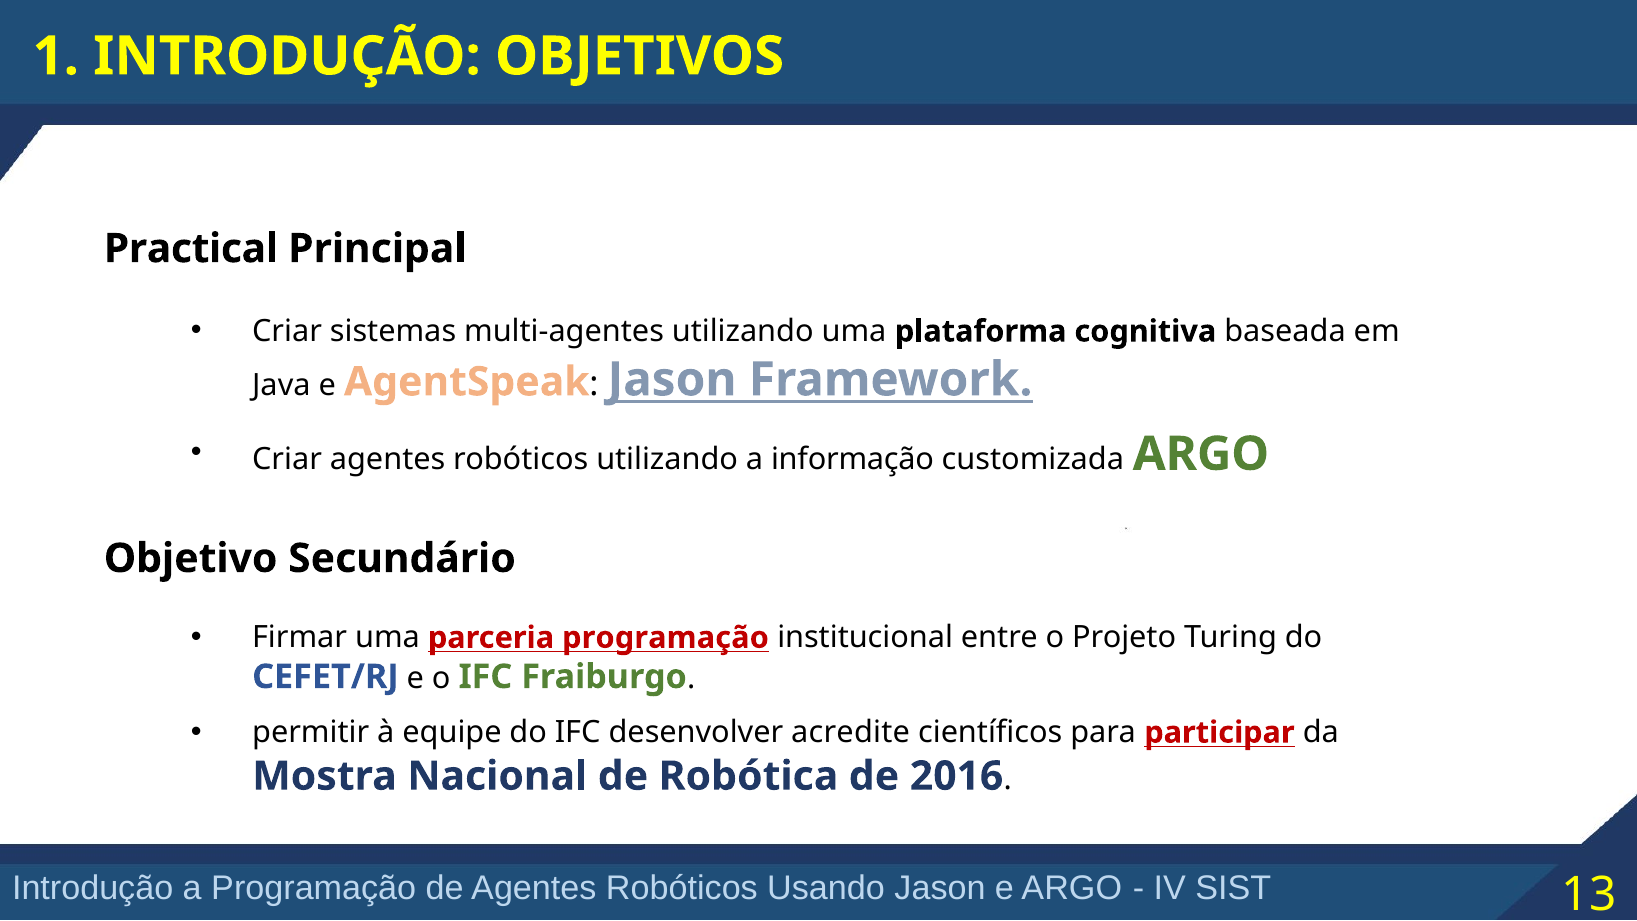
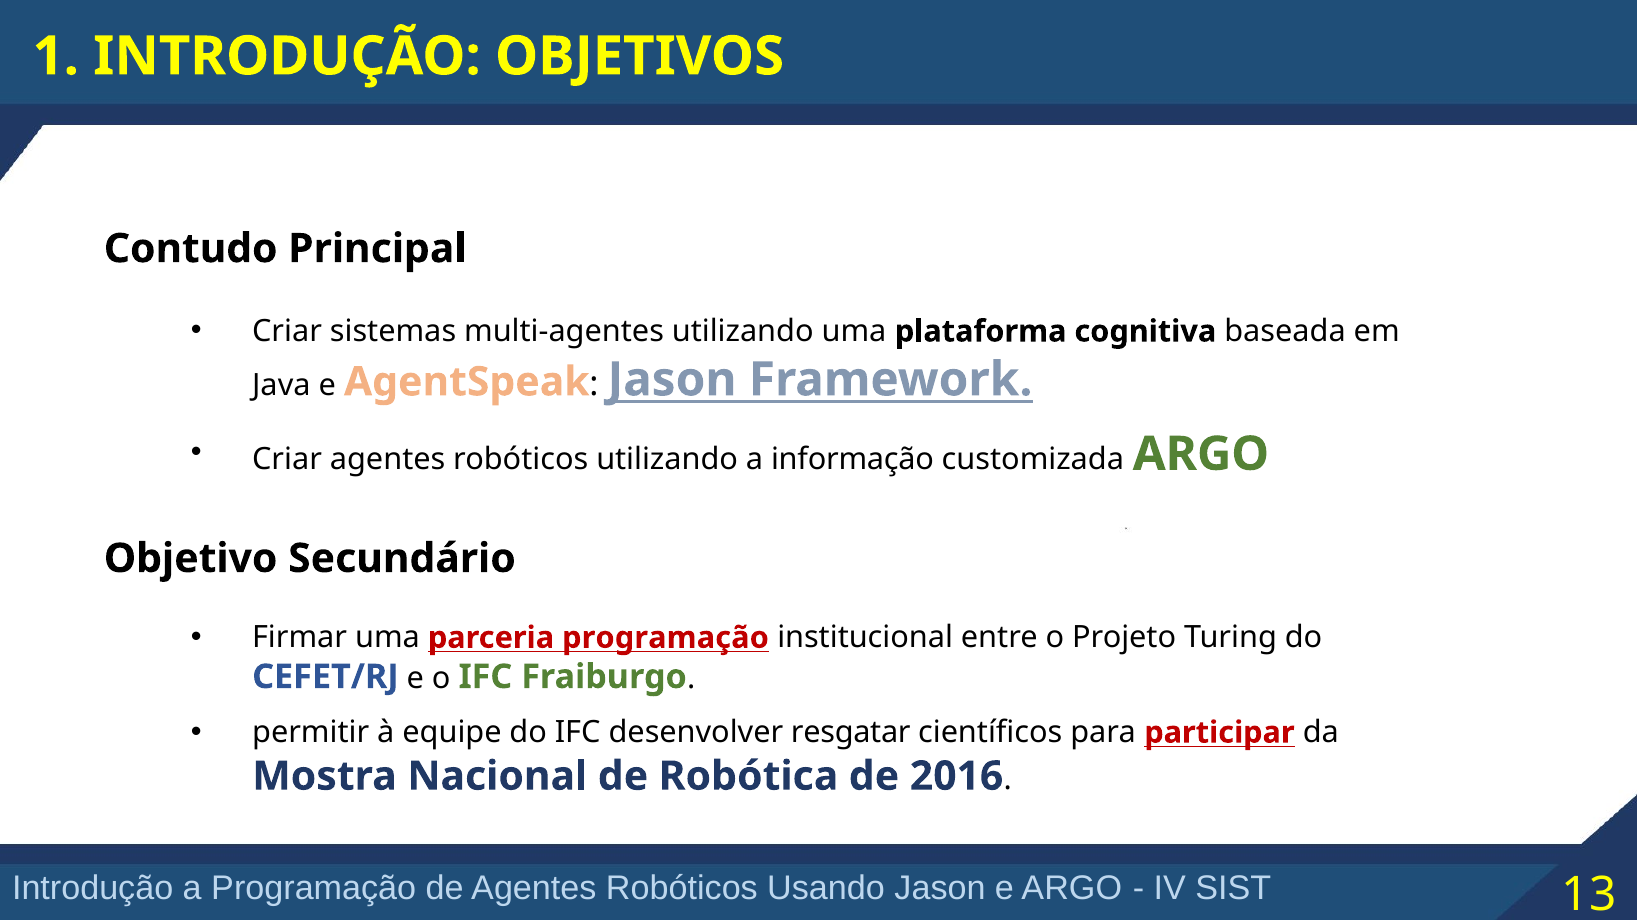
Practical: Practical -> Contudo (191, 249)
acredite: acredite -> resgatar (851, 732)
